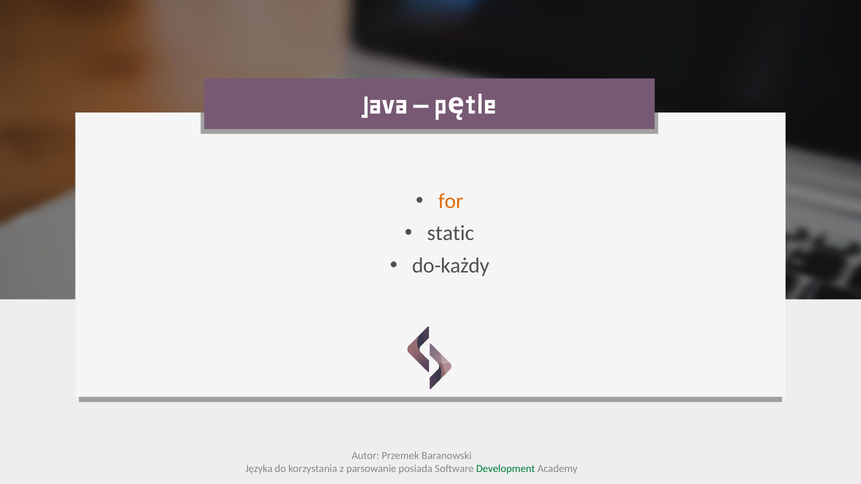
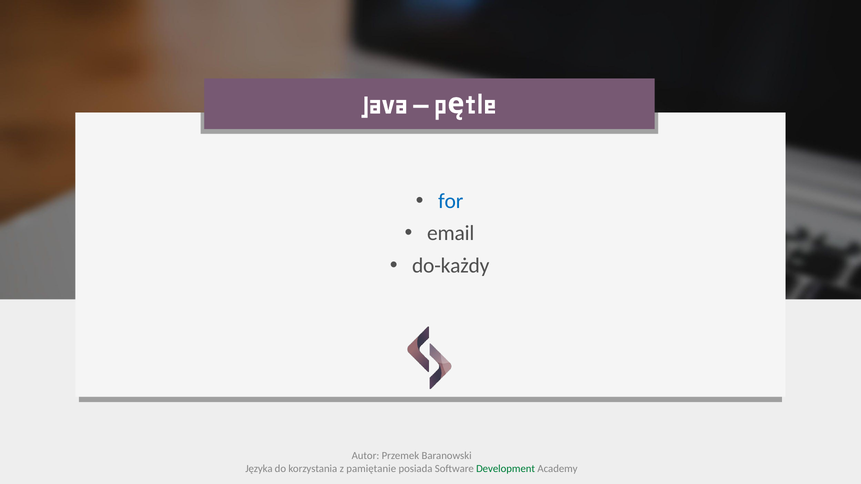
for colour: orange -> blue (451, 201)
static: static -> email (451, 233)
parsowanie: parsowanie -> pamiętanie (371, 469)
